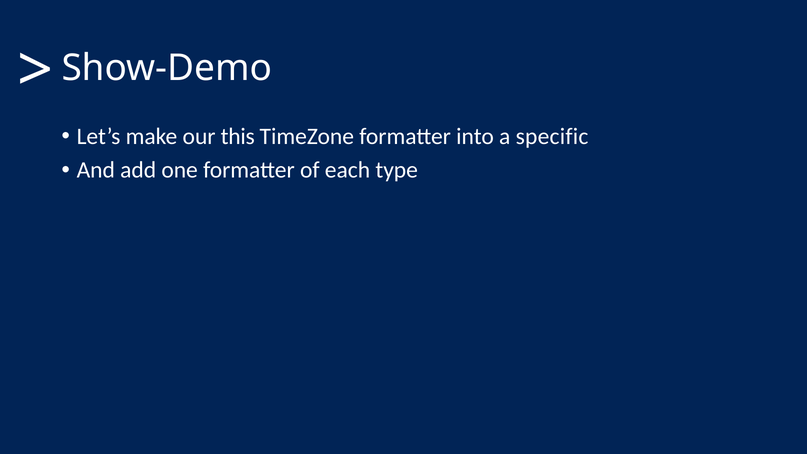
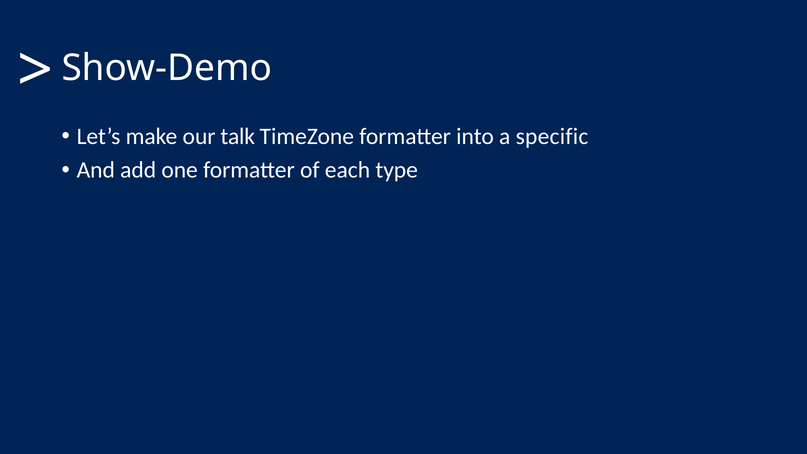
this: this -> talk (238, 136)
